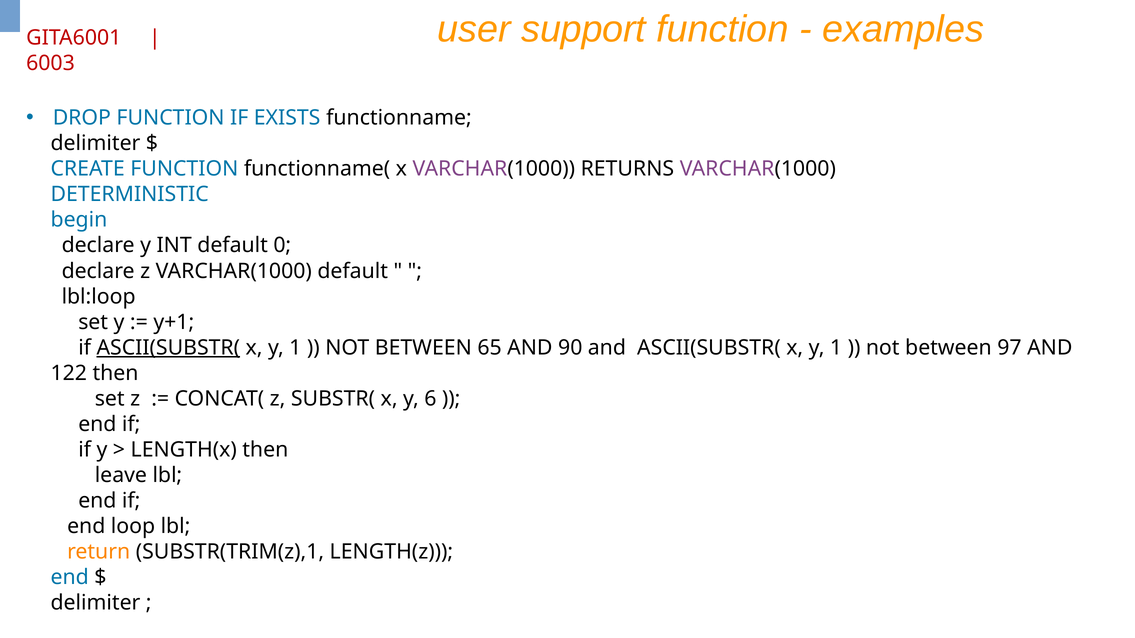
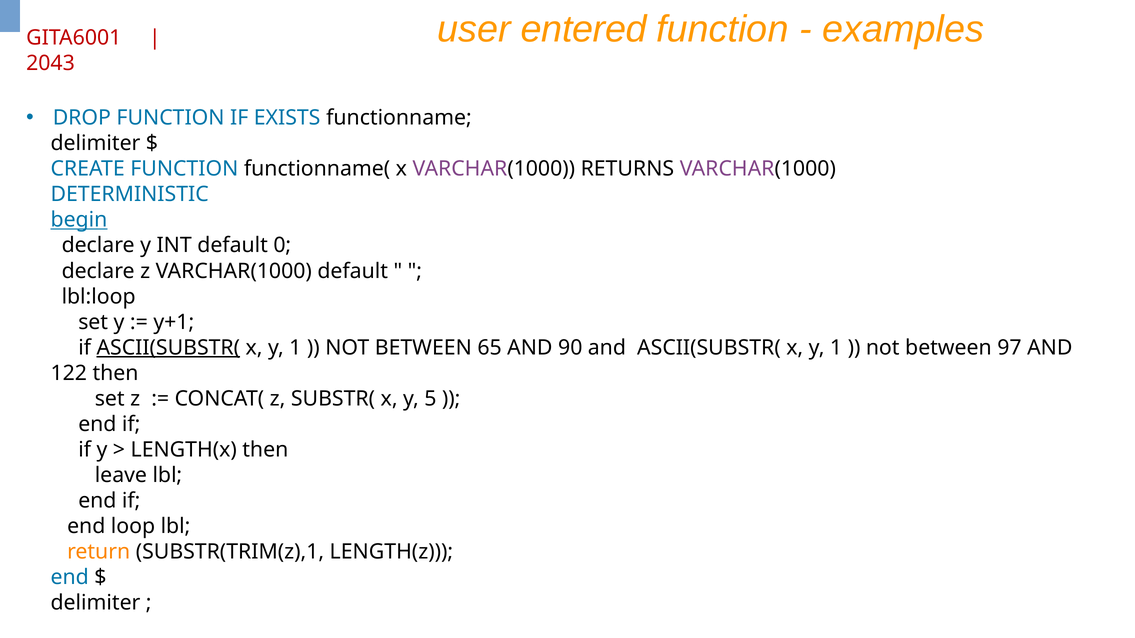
support: support -> entered (584, 30)
6003: 6003 -> 2043 (51, 63)
begin underline: none -> present (79, 220)
6: 6 -> 5 (430, 399)
